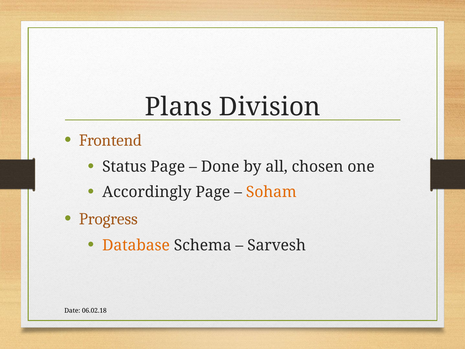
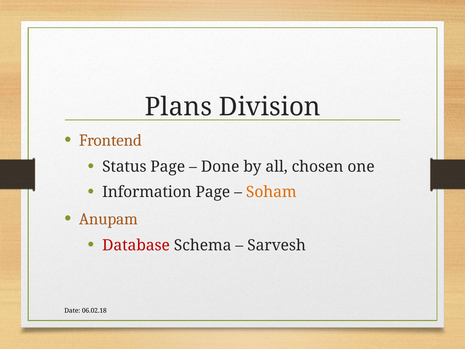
Accordingly: Accordingly -> Information (147, 192)
Progress: Progress -> Anupam (108, 219)
Database colour: orange -> red (136, 245)
